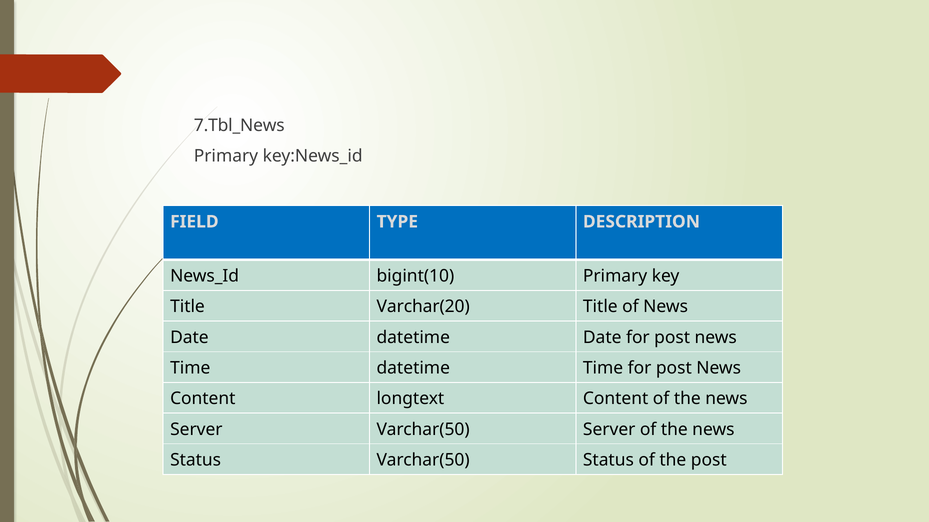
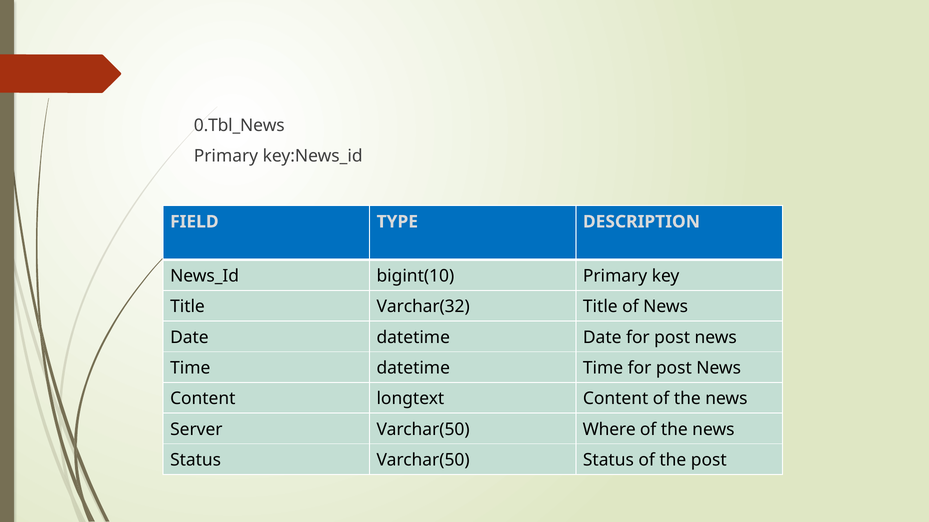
7.Tbl_News: 7.Tbl_News -> 0.Tbl_News (239, 126)
Varchar(20: Varchar(20 -> Varchar(32 (423, 307)
Varchar(50 Server: Server -> Where (609, 430)
